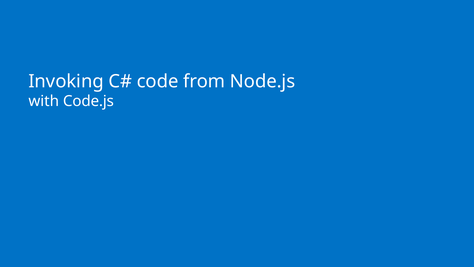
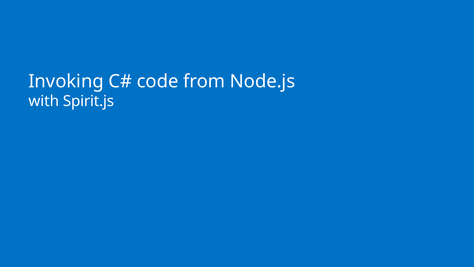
Code.js: Code.js -> Spirit.js (88, 101)
